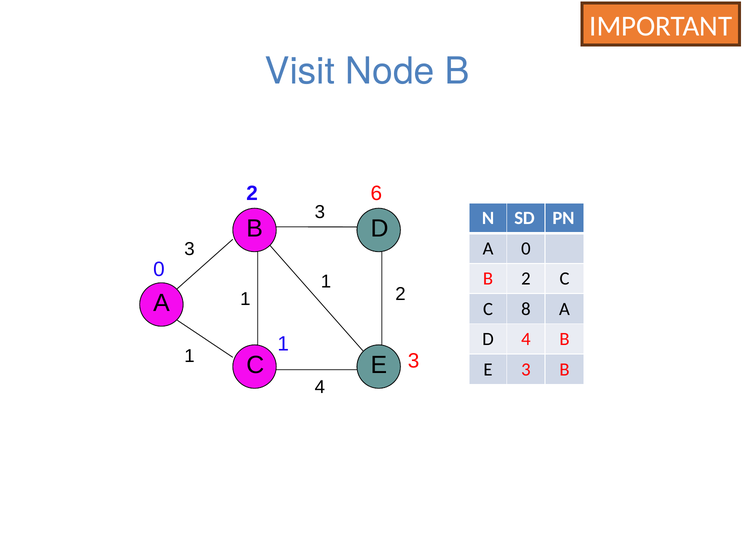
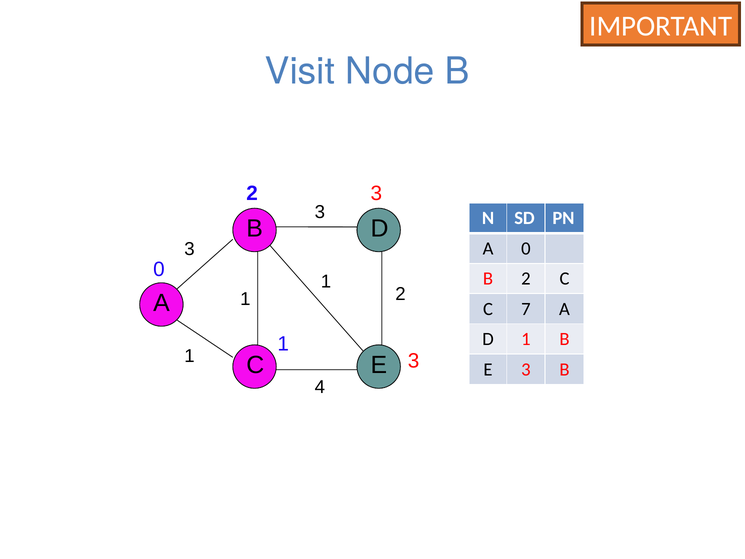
2 6: 6 -> 3 (376, 193)
8: 8 -> 7 (526, 309)
4: 4 -> 1 (526, 339)
